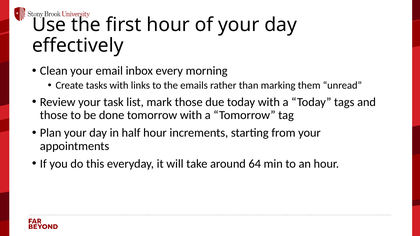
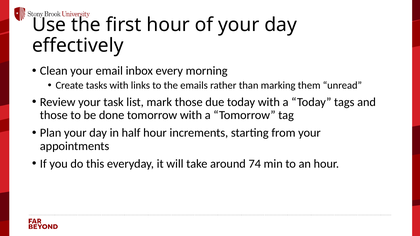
64: 64 -> 74 (255, 164)
